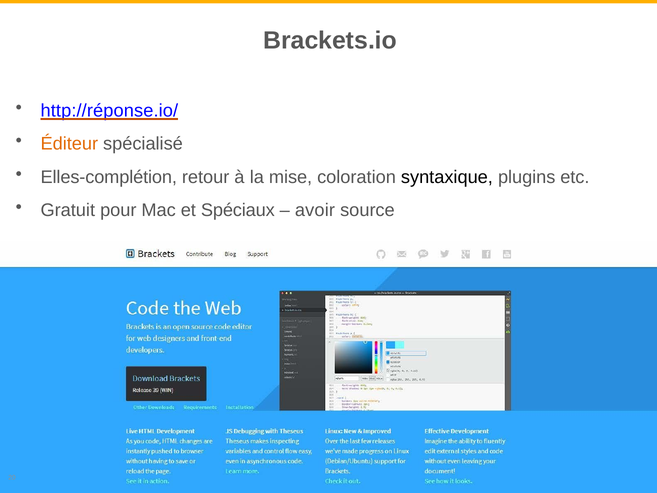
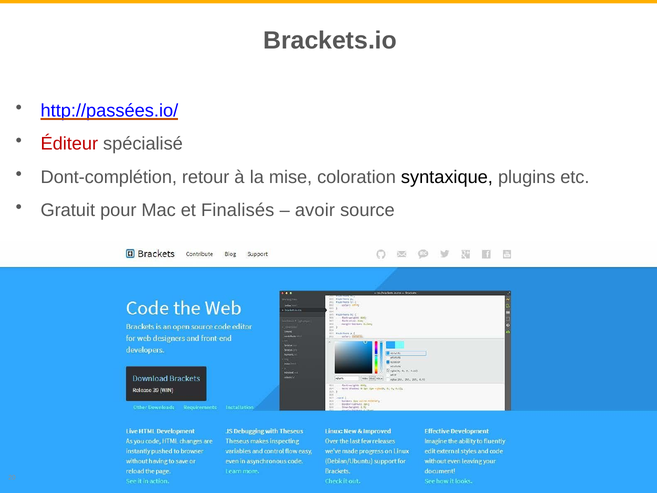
http://réponse.io/: http://réponse.io/ -> http://passées.io/ (109, 111)
Éditeur colour: orange -> red (69, 144)
Elles-complétion: Elles-complétion -> Dont-complétion (109, 177)
Spéciaux: Spéciaux -> Finalisés (238, 210)
